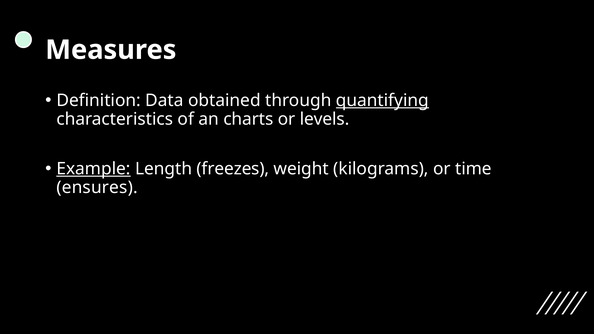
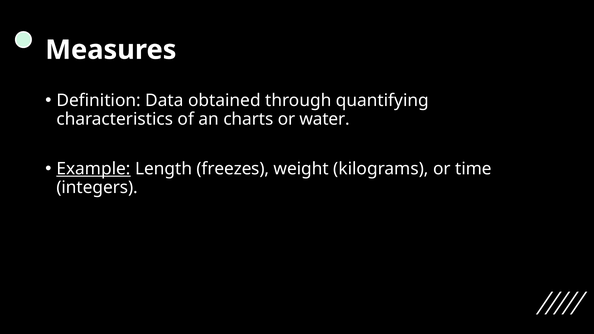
quantifying underline: present -> none (382, 100)
levels: levels -> water (325, 119)
ensures: ensures -> integers (97, 187)
